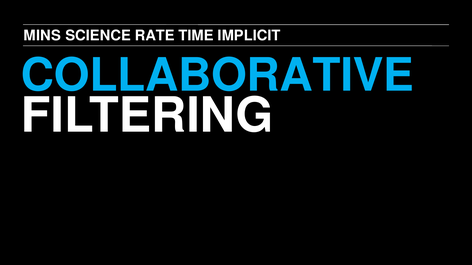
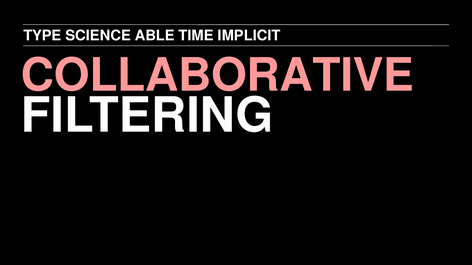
MINS: MINS -> TYPE (42, 36)
RATE: RATE -> ABLE (155, 36)
COLLABORATIVE colour: light blue -> pink (217, 76)
